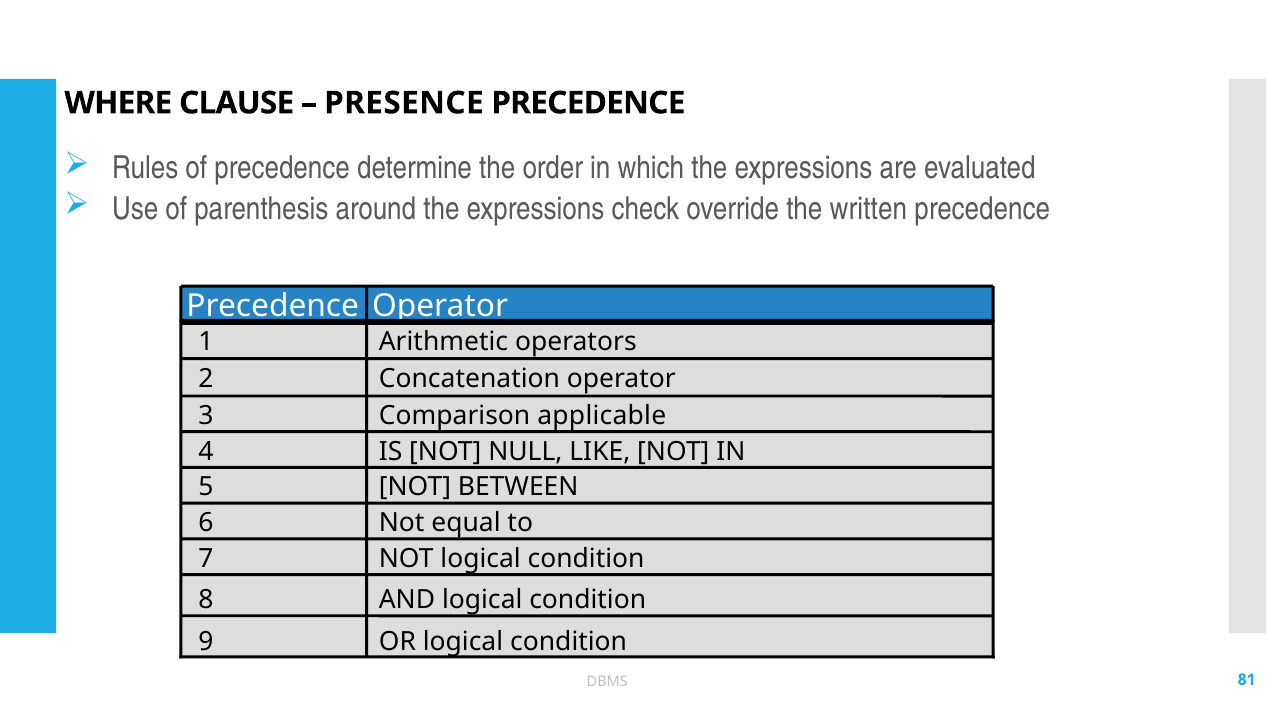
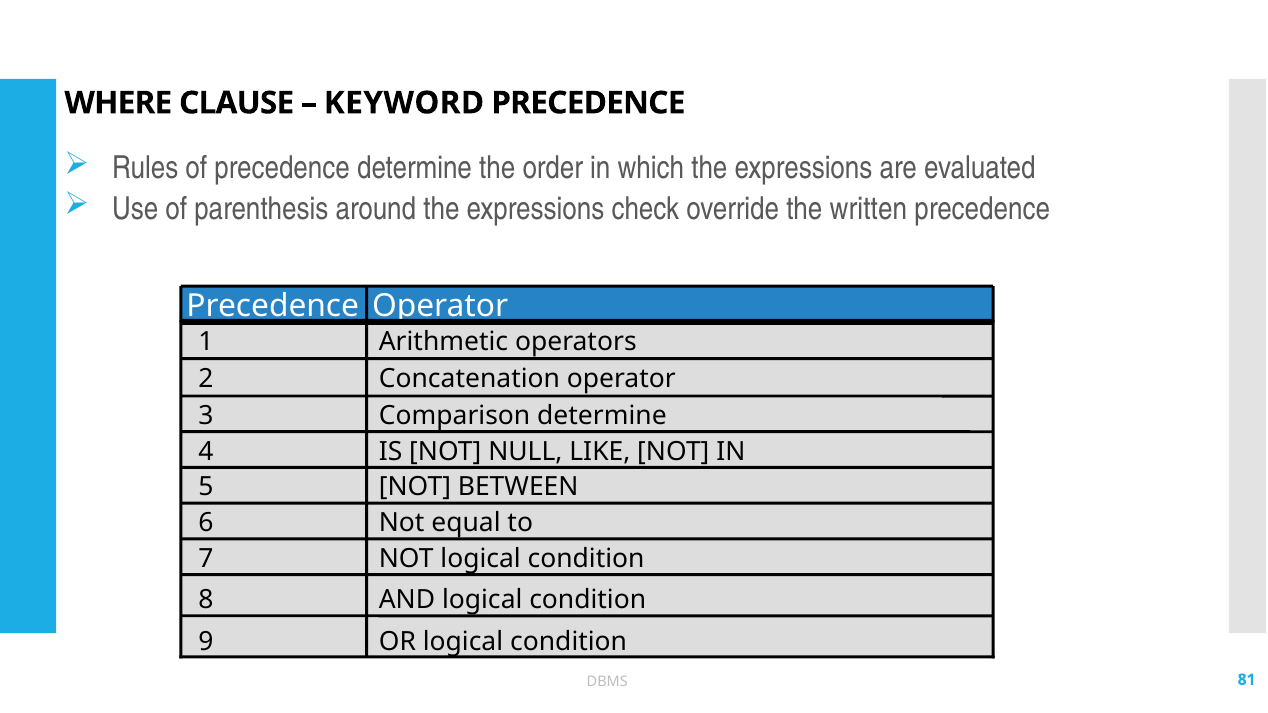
PRESENCE: PRESENCE -> KEYWORD (404, 103)
Comparison applicable: applicable -> determine (602, 416)
